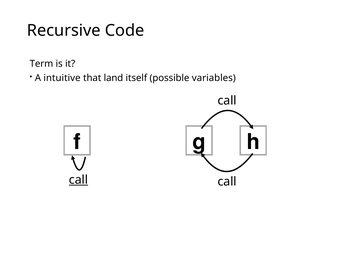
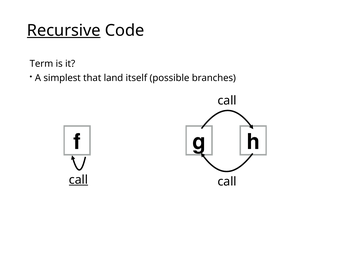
Recursive underline: none -> present (64, 30)
intuitive: intuitive -> simplest (62, 78)
variables: variables -> branches (214, 78)
